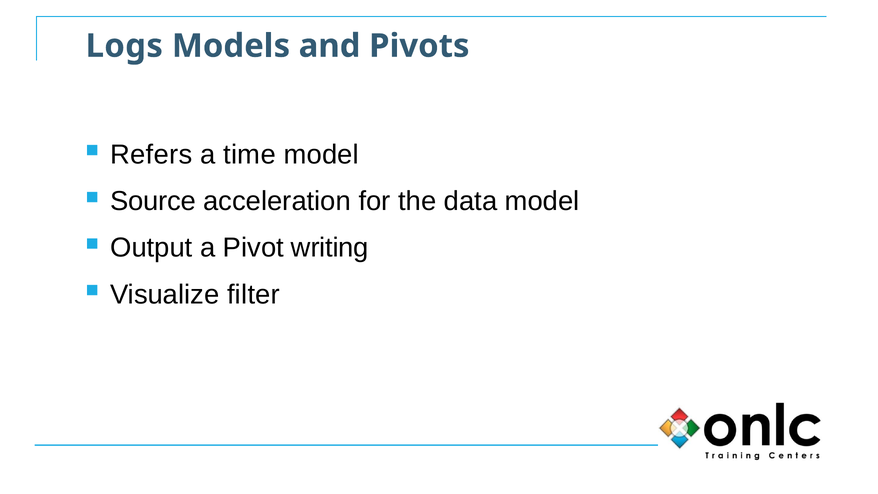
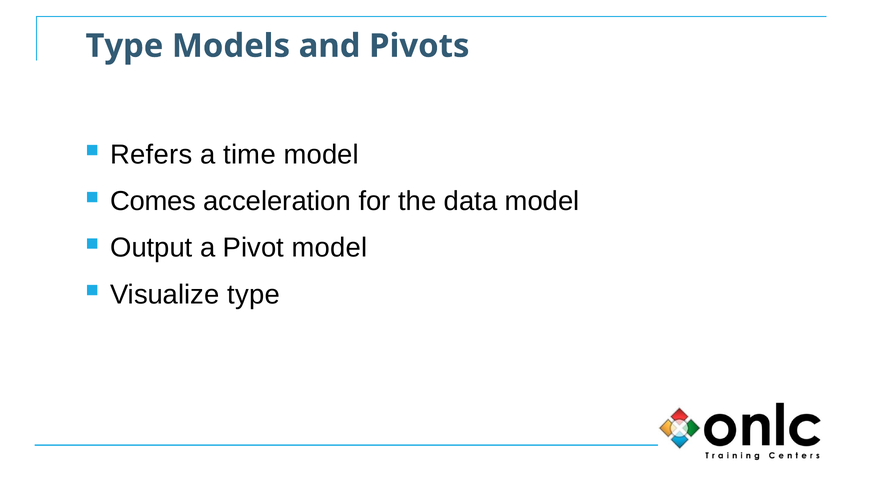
Logs: Logs -> Type (124, 46)
Source: Source -> Comes (153, 201)
Pivot writing: writing -> model (330, 248)
Visualize filter: filter -> type (254, 294)
